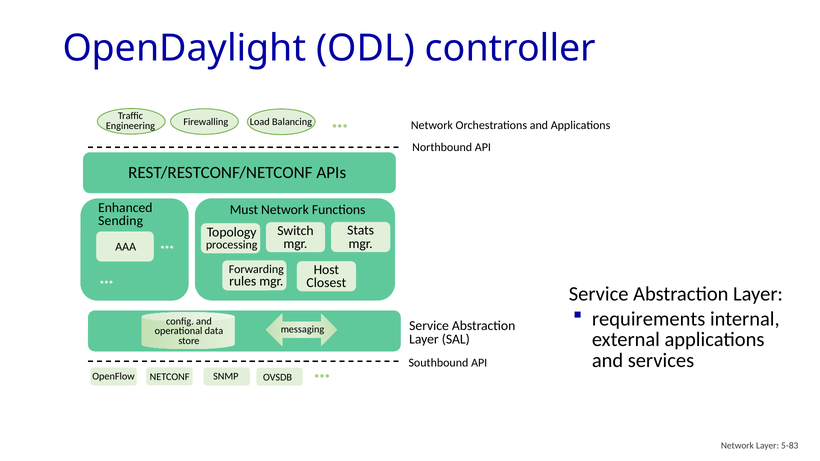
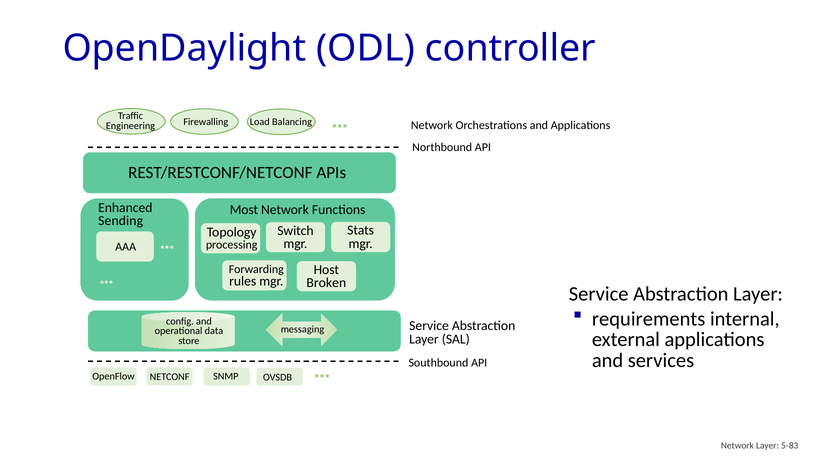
Must: Must -> Most (244, 210)
Closest: Closest -> Broken (326, 283)
